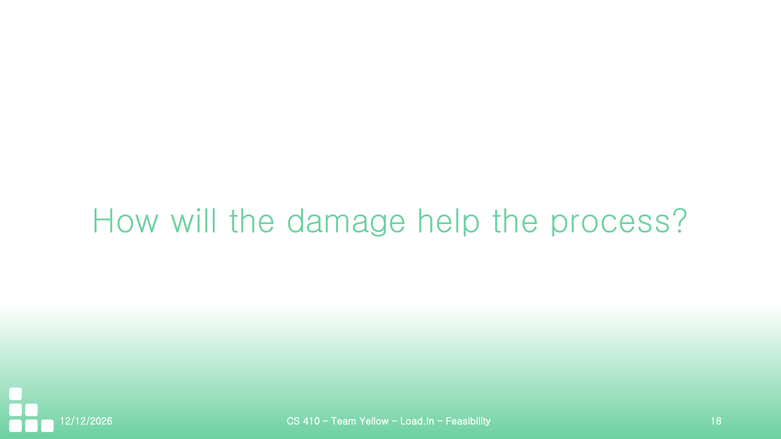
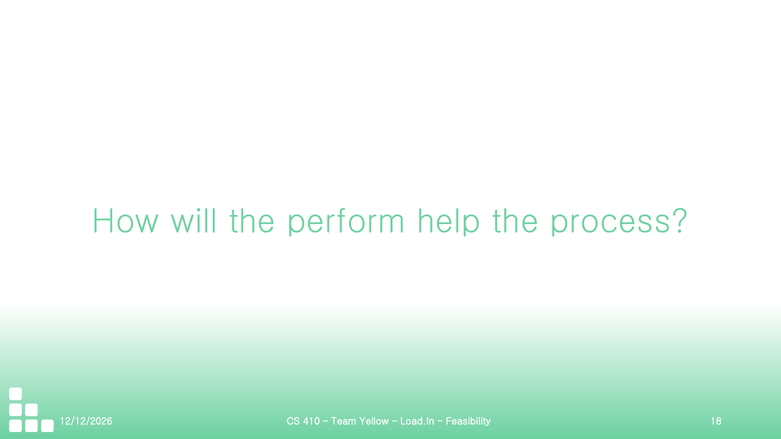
damage: damage -> perform (346, 222)
